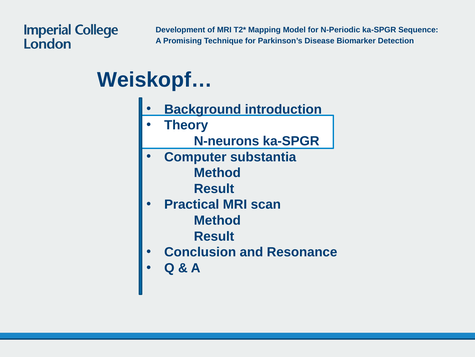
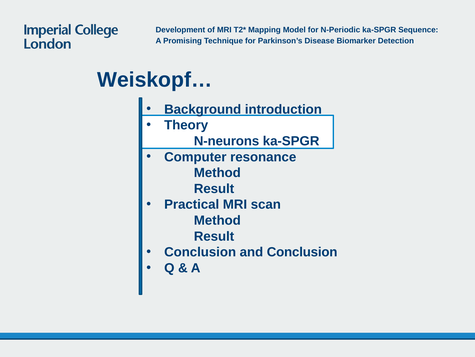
substantia: substantia -> resonance (263, 157)
and Resonance: Resonance -> Conclusion (302, 252)
